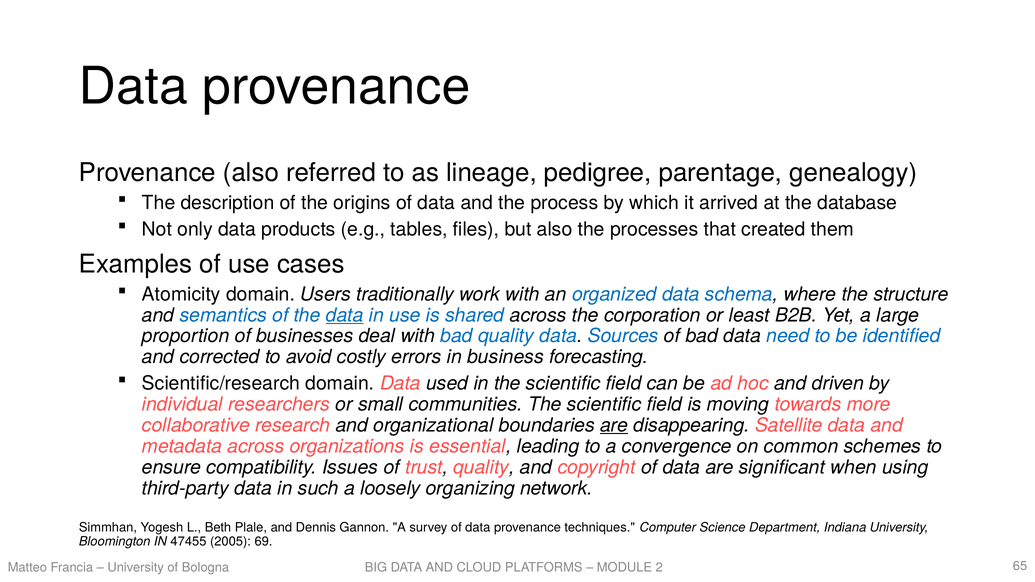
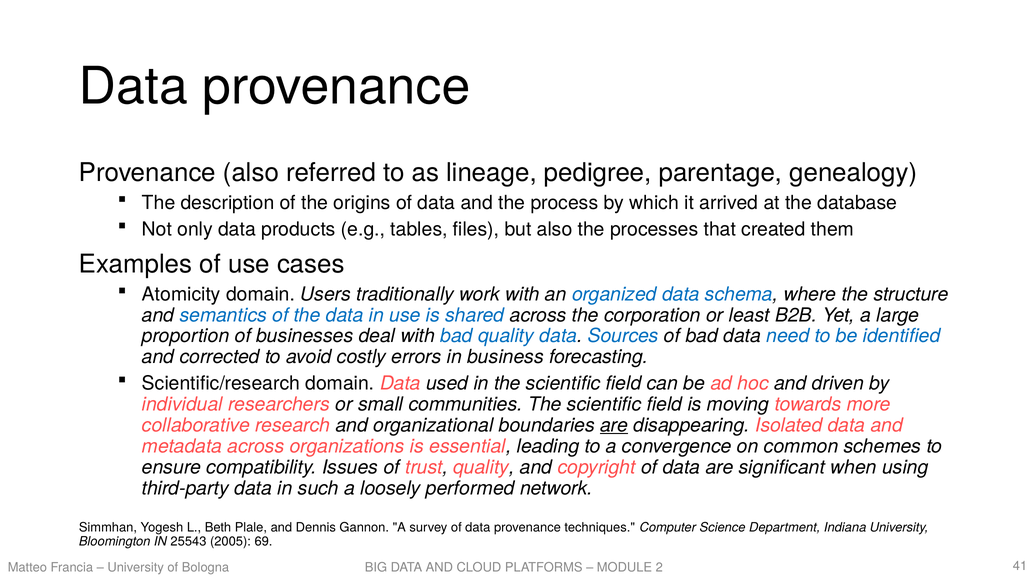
data underline: present -> none (345, 315)
Satellite: Satellite -> Isolated (789, 425)
organizing: organizing -> performed (470, 488)
47455: 47455 -> 25543 (188, 542)
65: 65 -> 41 (1020, 566)
